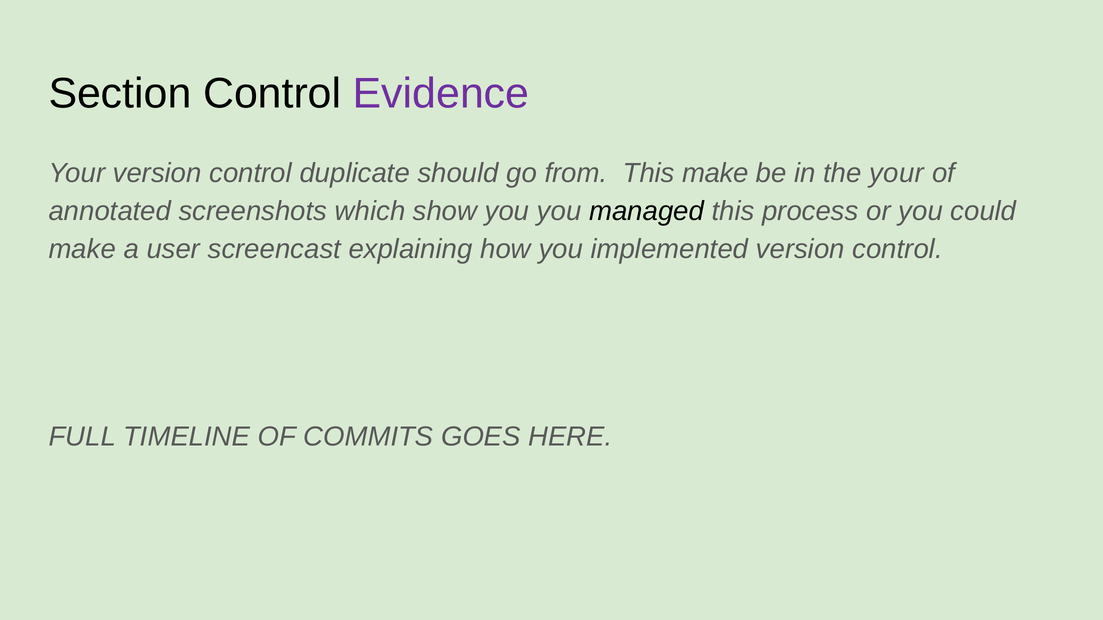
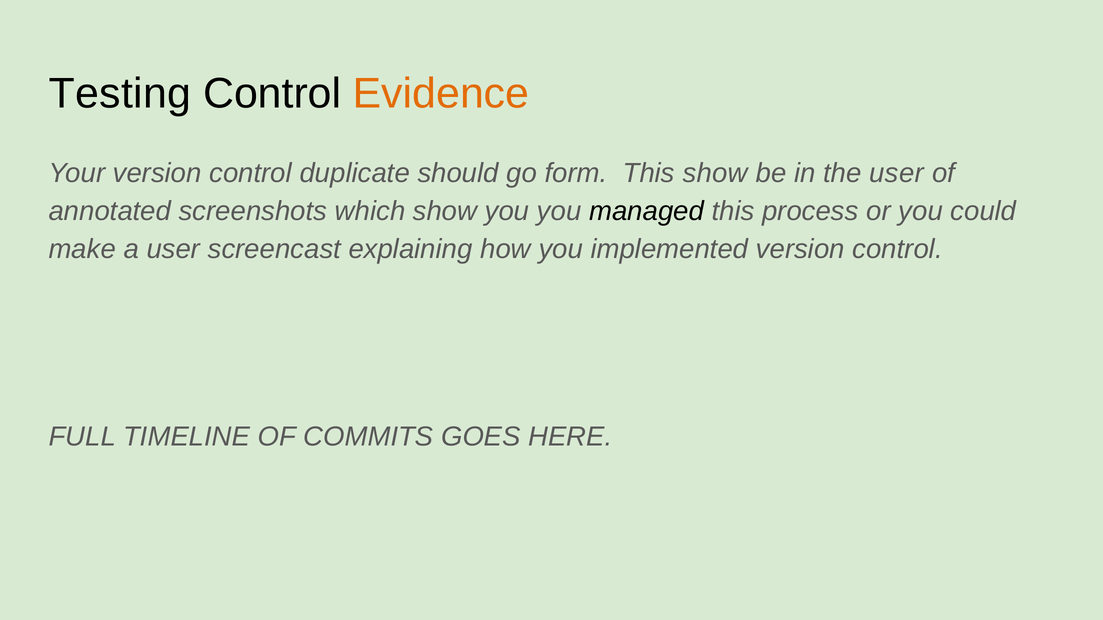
Section: Section -> Testing (120, 93)
Evidence colour: purple -> orange (441, 93)
from: from -> form (576, 173)
This make: make -> show (715, 173)
the your: your -> user (897, 173)
